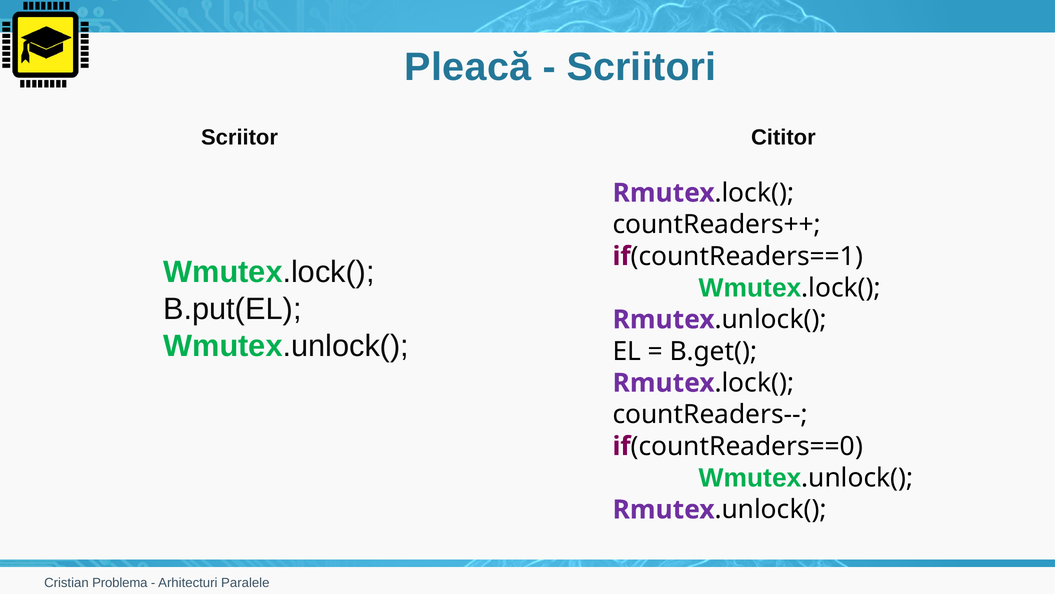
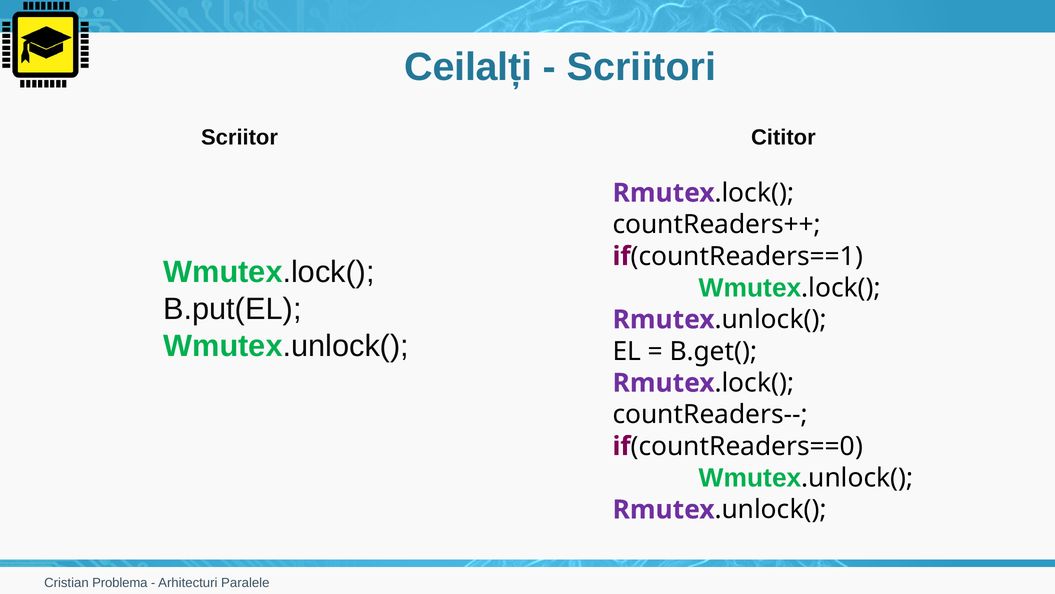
Pleacă: Pleacă -> Ceilalți (468, 67)
